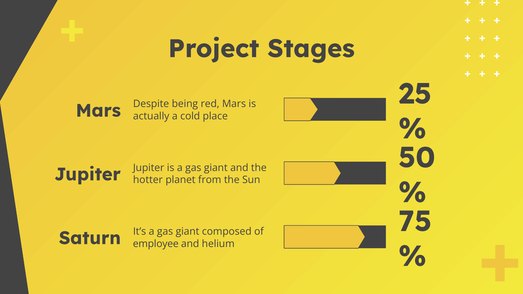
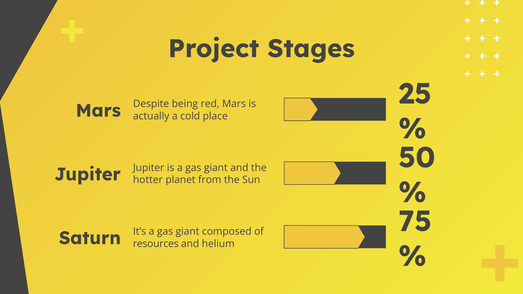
employee: employee -> resources (156, 244)
